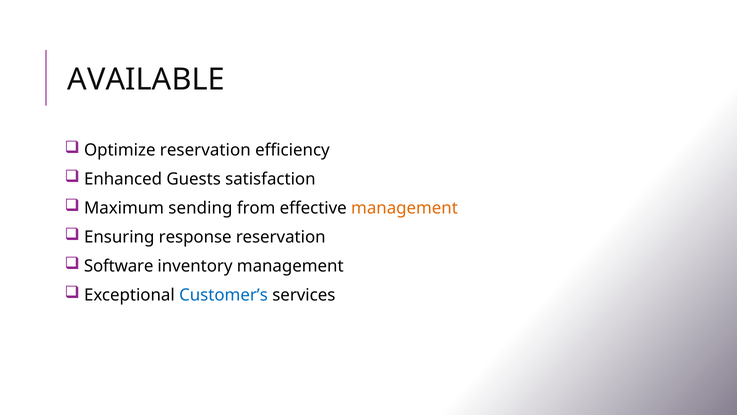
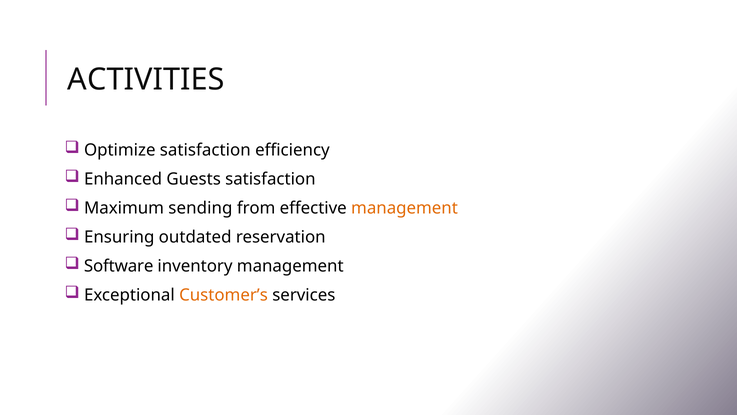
AVAILABLE: AVAILABLE -> ACTIVITIES (146, 79)
Optimize reservation: reservation -> satisfaction (205, 150)
response: response -> outdated (195, 237)
Customer’s colour: blue -> orange (224, 295)
